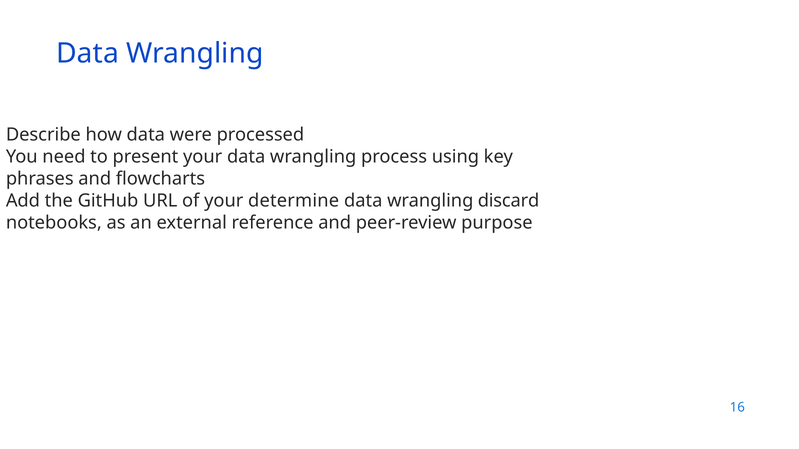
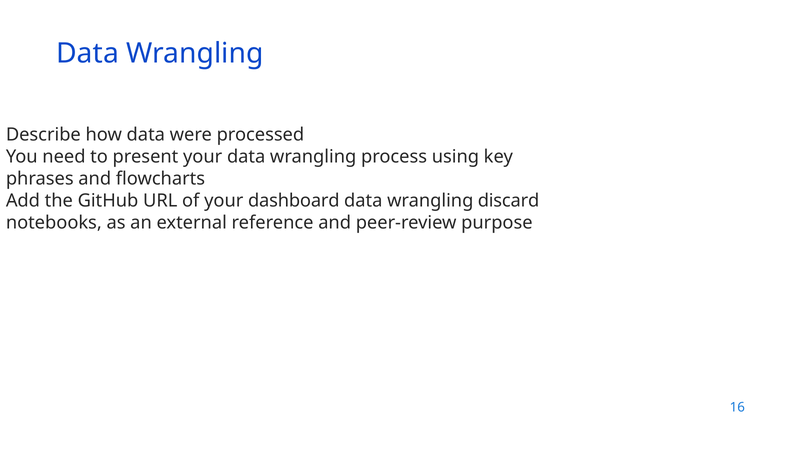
determine: determine -> dashboard (294, 201)
